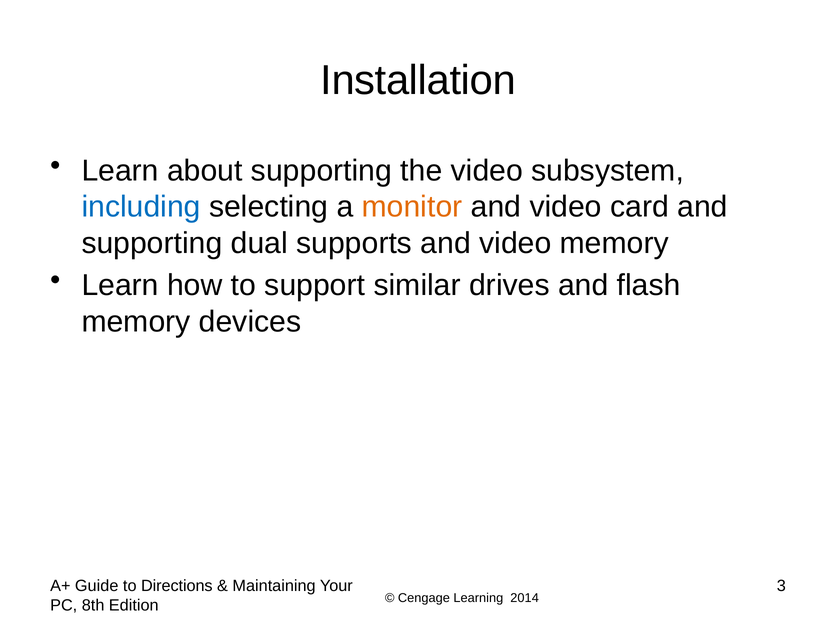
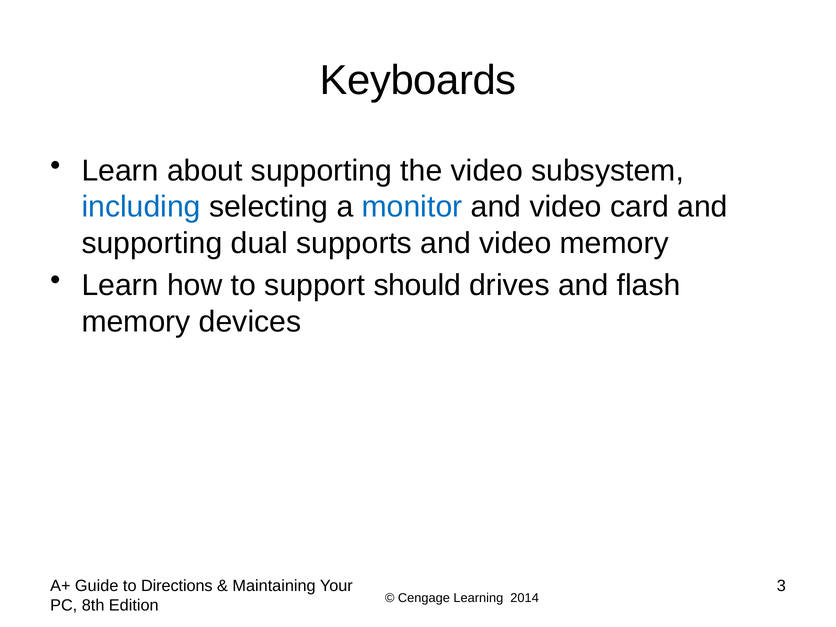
Installation: Installation -> Keyboards (418, 80)
monitor colour: orange -> blue (412, 207)
similar: similar -> should (417, 285)
